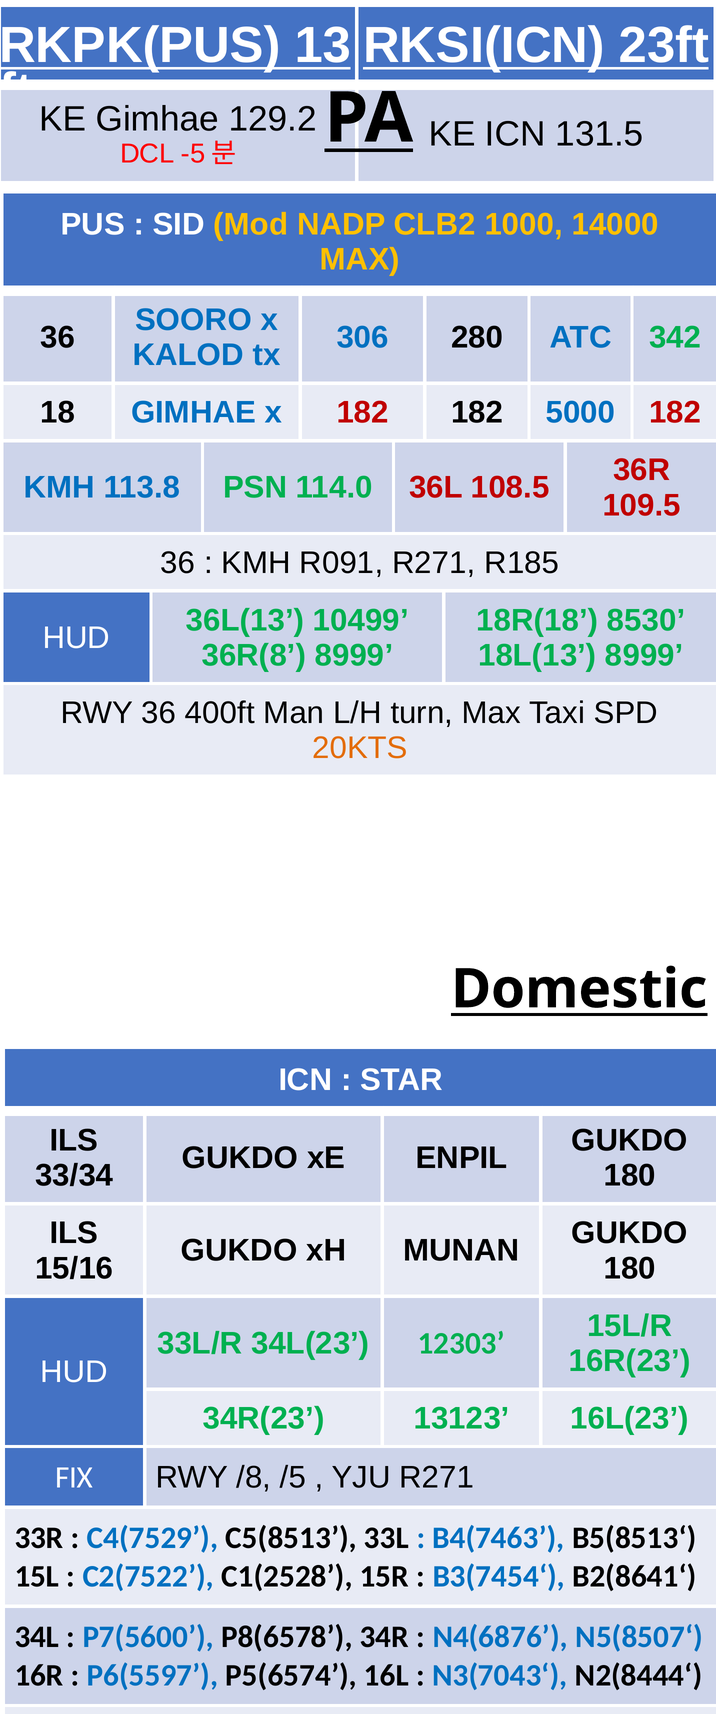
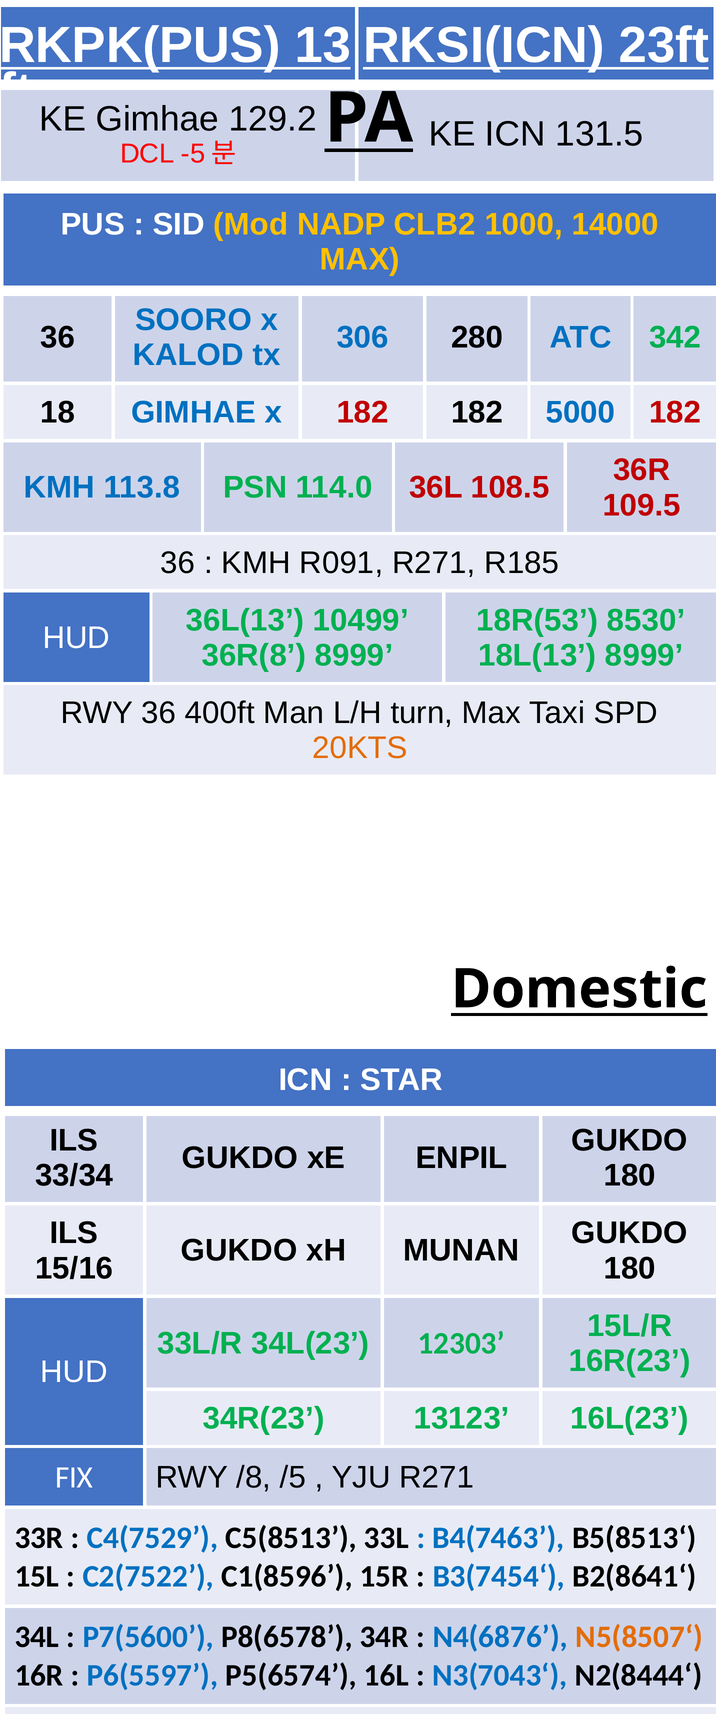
18R(18: 18R(18 -> 18R(53 (537, 620)
C1(2528: C1(2528 -> C1(8596 (287, 1576)
N5(8507‘ colour: blue -> orange (639, 1636)
